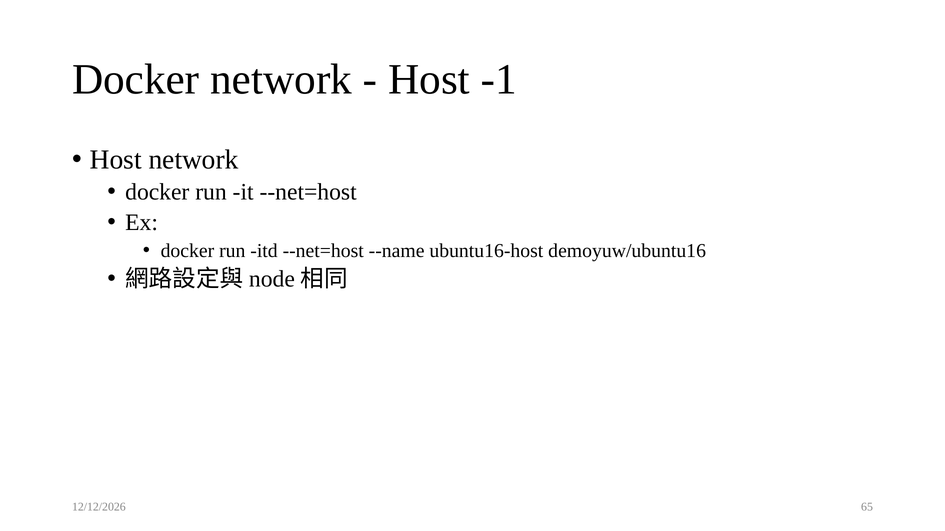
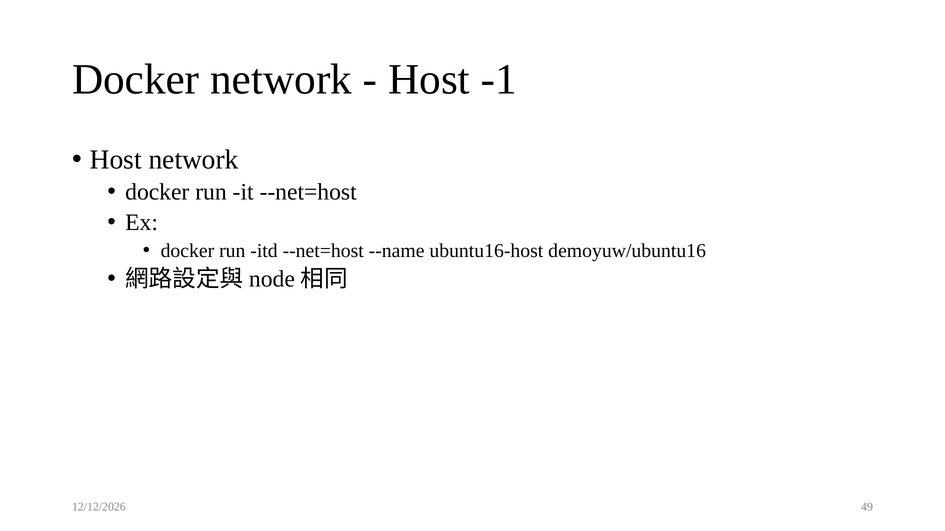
65: 65 -> 49 (867, 508)
